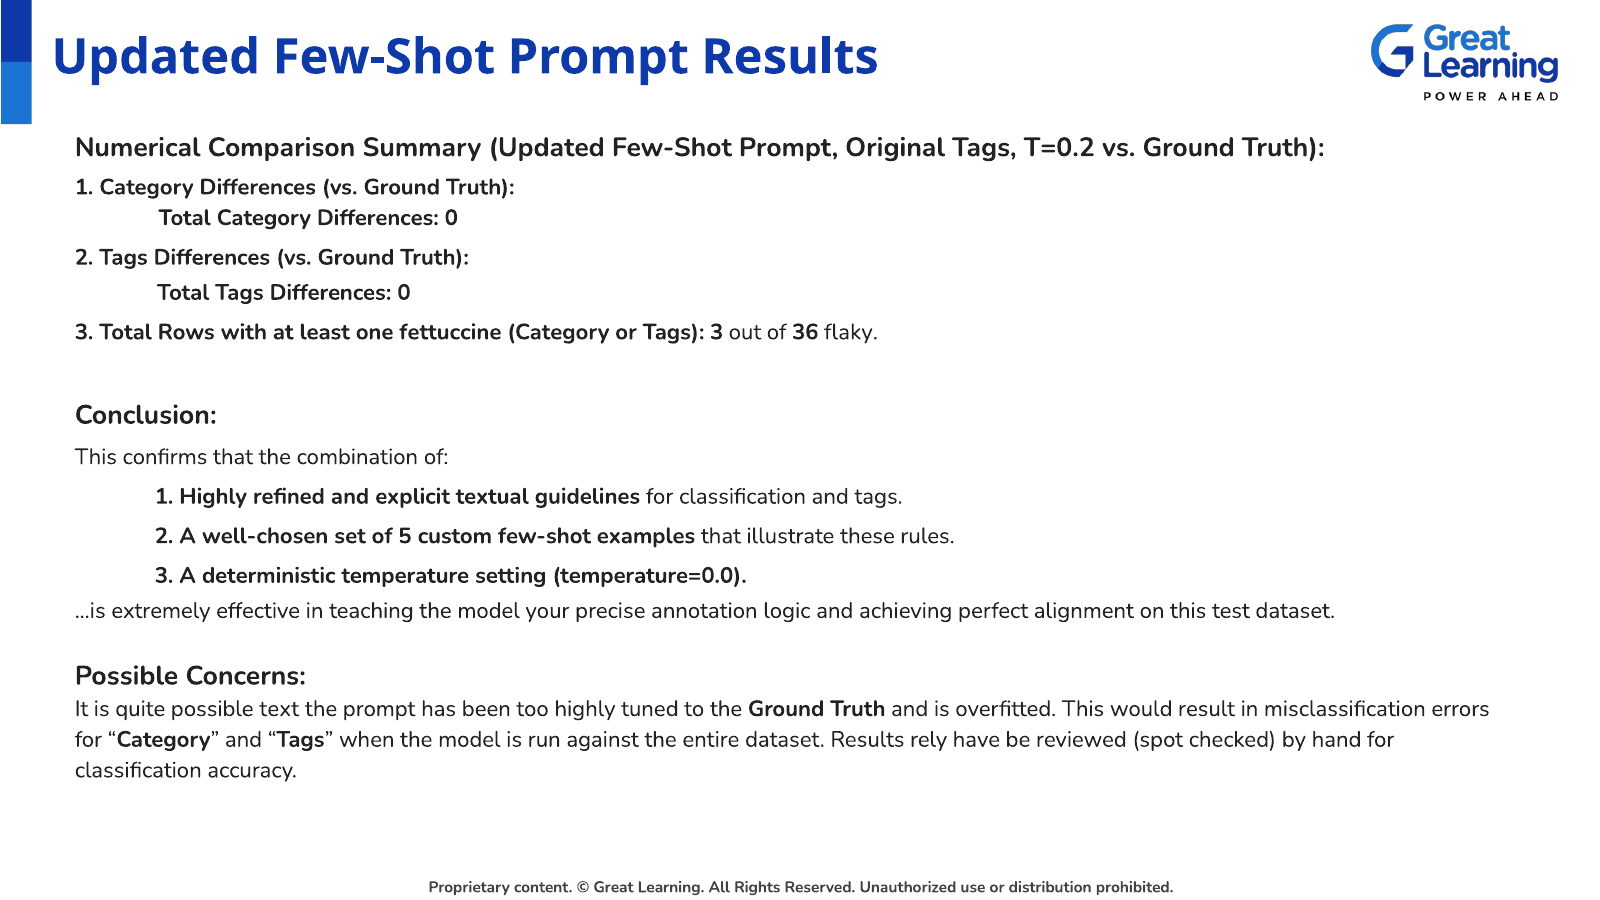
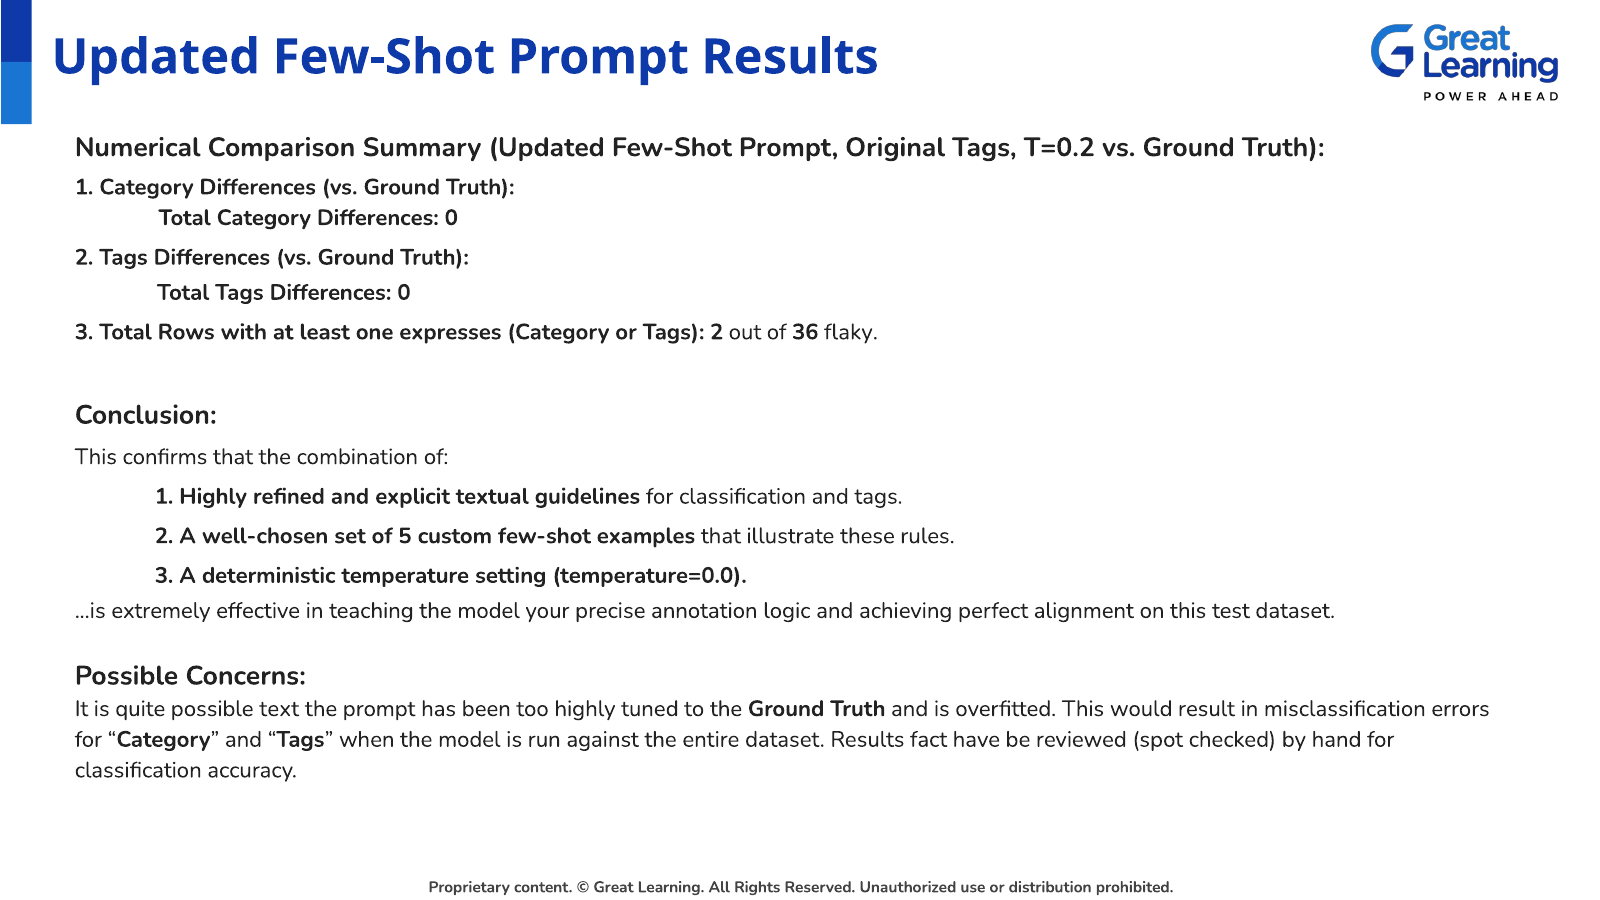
fettuccine: fettuccine -> expresses (450, 332)
or Tags 3: 3 -> 2 (717, 332)
rely: rely -> fact (929, 739)
